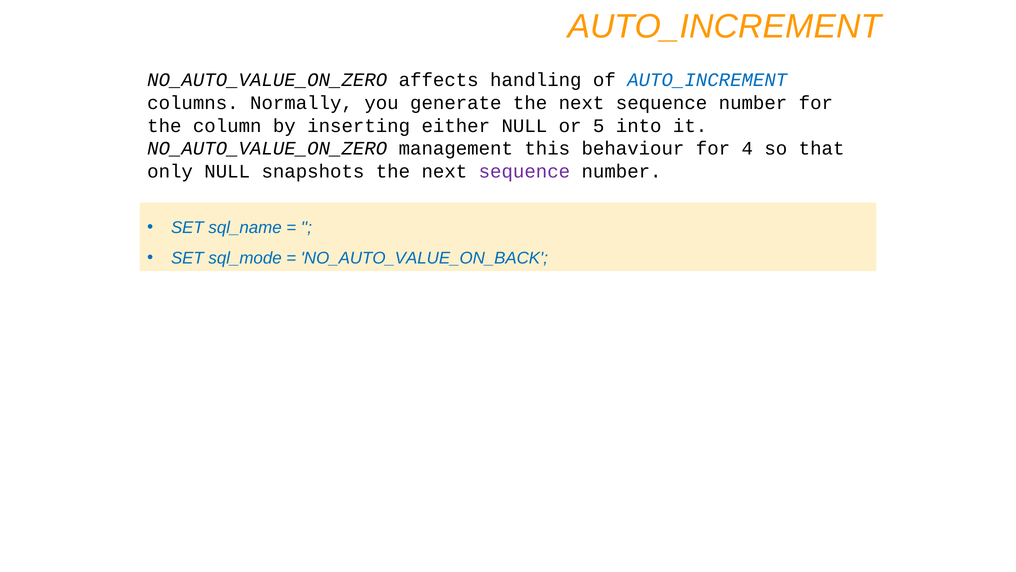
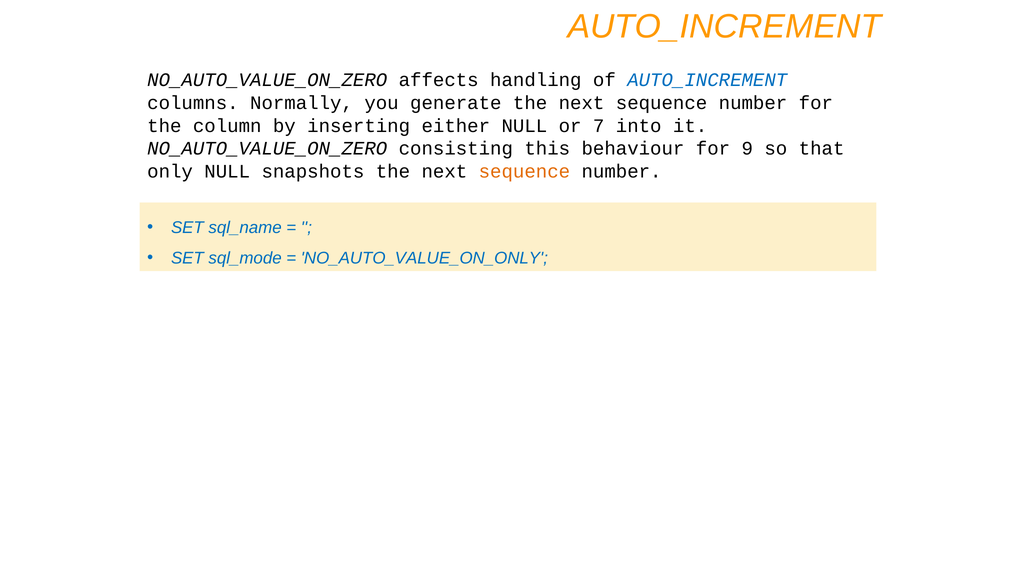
5: 5 -> 7 (599, 126)
management: management -> consisting (456, 149)
4: 4 -> 9 (747, 149)
sequence colour: purple -> orange (524, 171)
NO_AUTO_VALUE_ON_BACK: NO_AUTO_VALUE_ON_BACK -> NO_AUTO_VALUE_ON_ONLY (424, 258)
